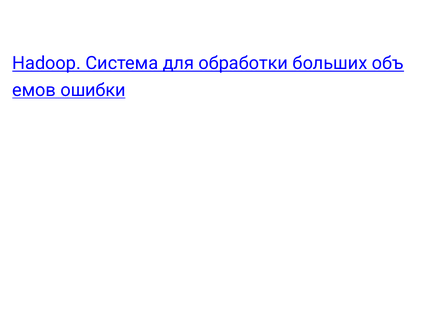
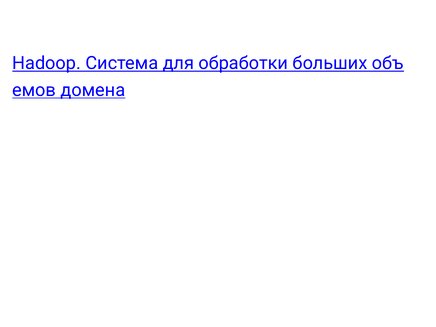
ошибки: ошибки -> домена (93, 90)
